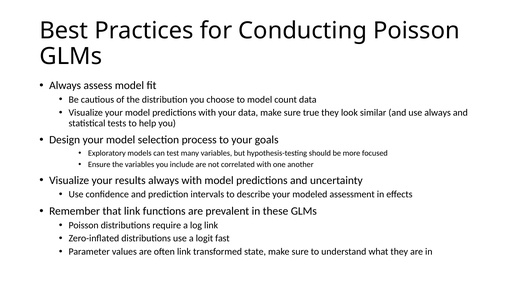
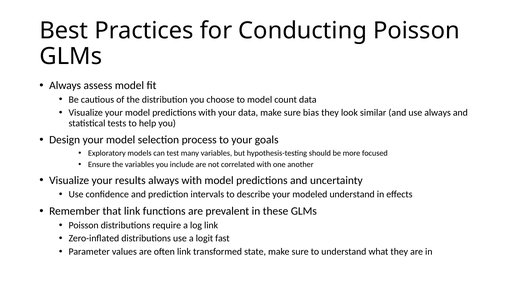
true: true -> bias (311, 113)
modeled assessment: assessment -> understand (352, 195)
